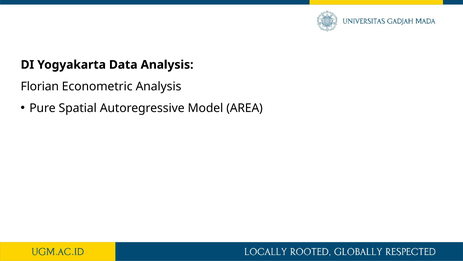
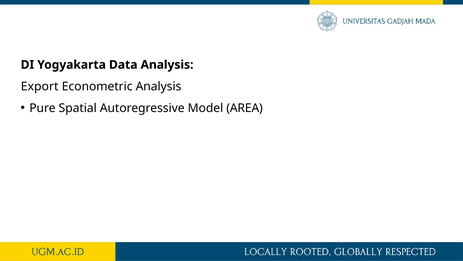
Florian: Florian -> Export (40, 86)
